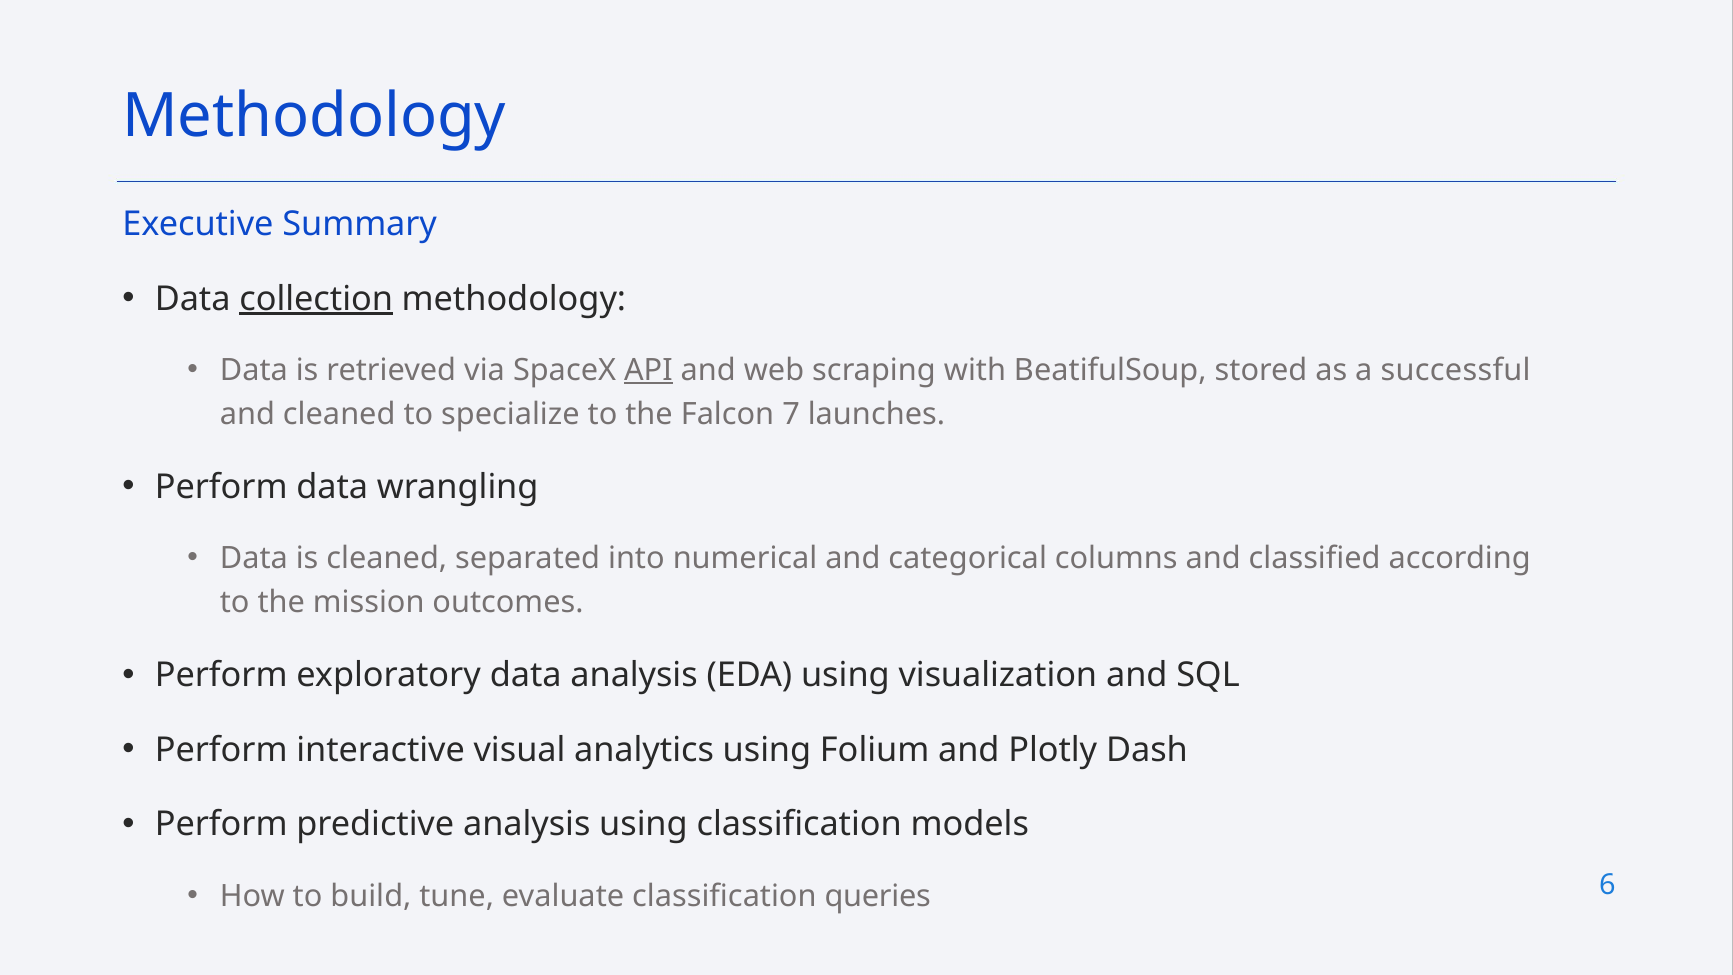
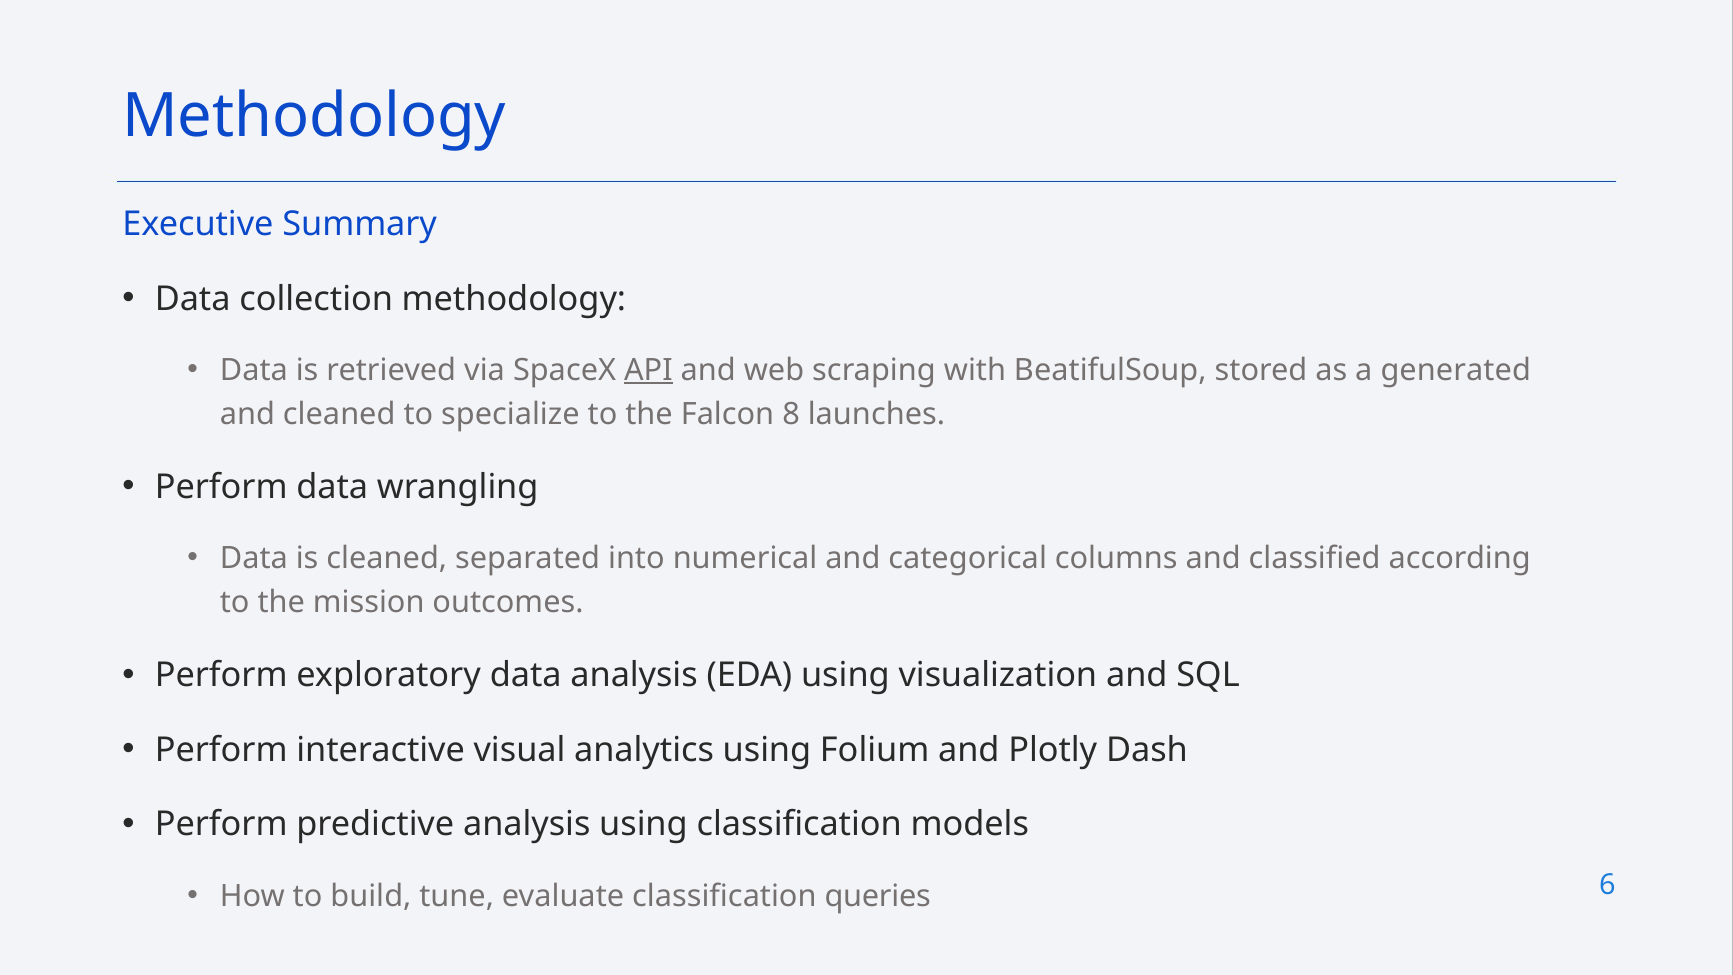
collection underline: present -> none (316, 299)
successful: successful -> generated (1456, 370)
7: 7 -> 8 (791, 414)
